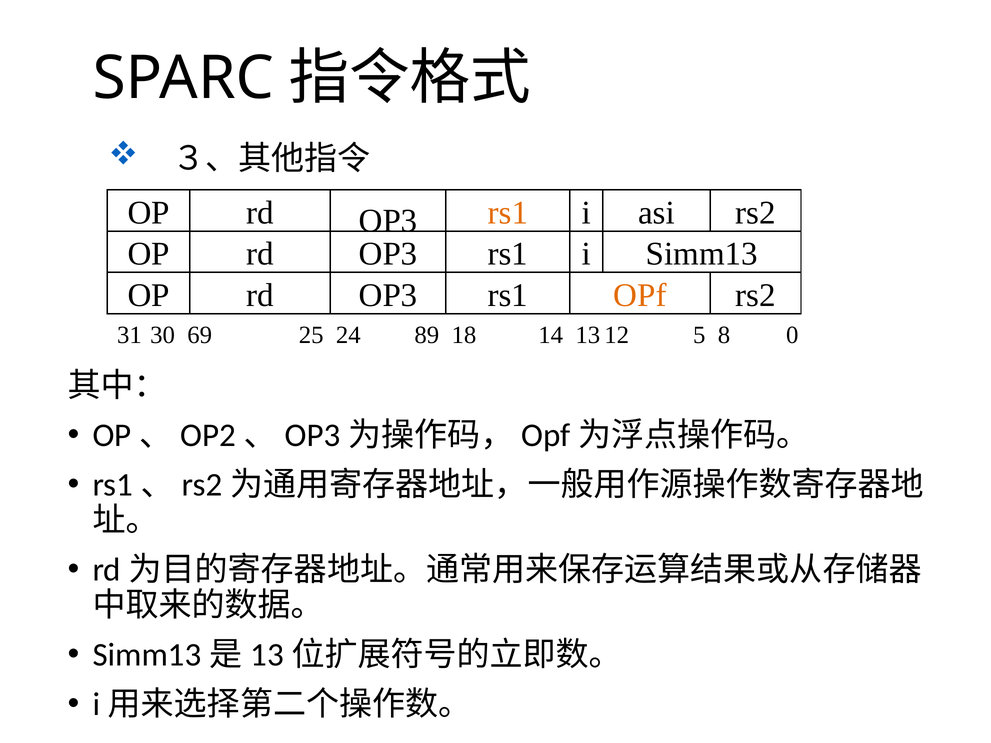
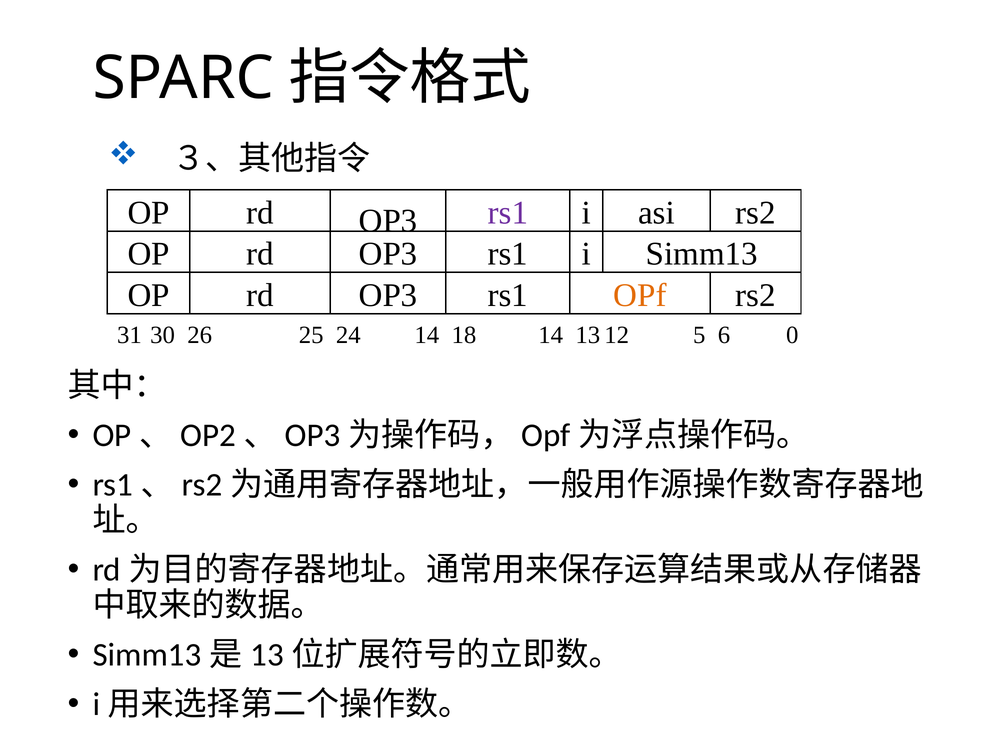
rs1 colour: orange -> purple (508, 213)
69: 69 -> 26 (200, 335)
24 89: 89 -> 14 (427, 335)
8: 8 -> 6 (724, 335)
